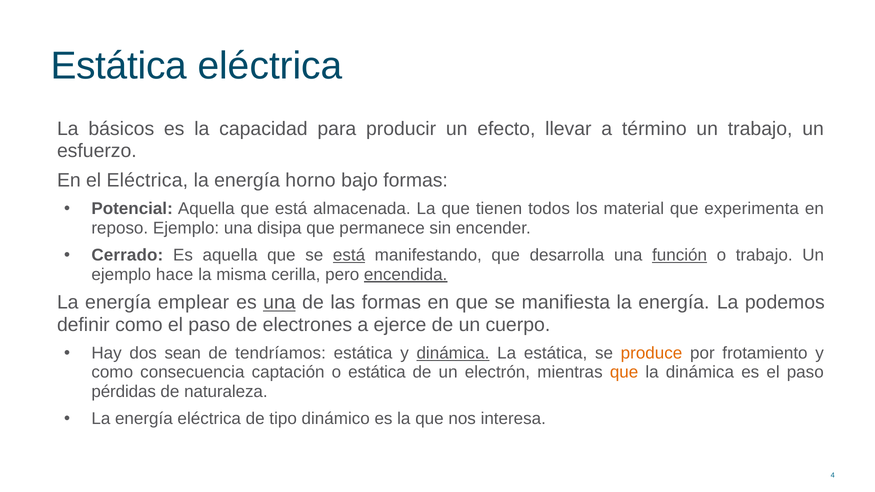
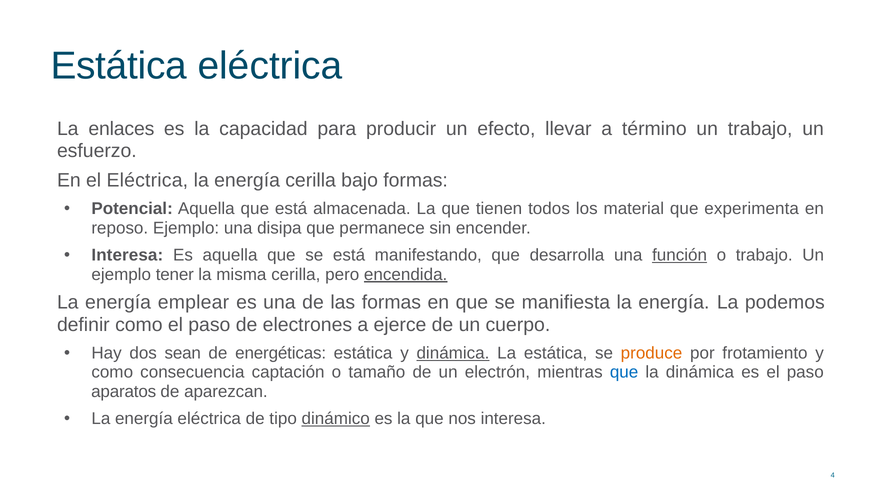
básicos: básicos -> enlaces (121, 129)
energía horno: horno -> cerilla (311, 180)
Cerrado: Cerrado -> Interesa (127, 255)
está underline: present -> none (349, 255)
hace: hace -> tener (175, 275)
una underline: present -> none (279, 303)
tendríamos: tendríamos -> energéticas (281, 353)
o estática: estática -> tamaño (377, 373)
que colour: orange -> blue (624, 373)
pérdidas: pérdidas -> aparatos (124, 392)
naturaleza: naturaleza -> aparezcan (226, 392)
dinámico underline: none -> present (336, 419)
